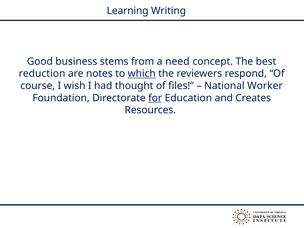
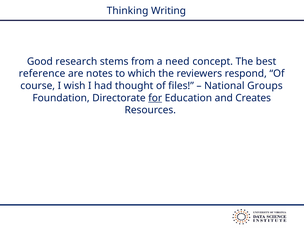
Learning: Learning -> Thinking (128, 11)
business: business -> research (76, 61)
reduction: reduction -> reference (42, 74)
which underline: present -> none (142, 74)
Worker: Worker -> Groups (265, 86)
